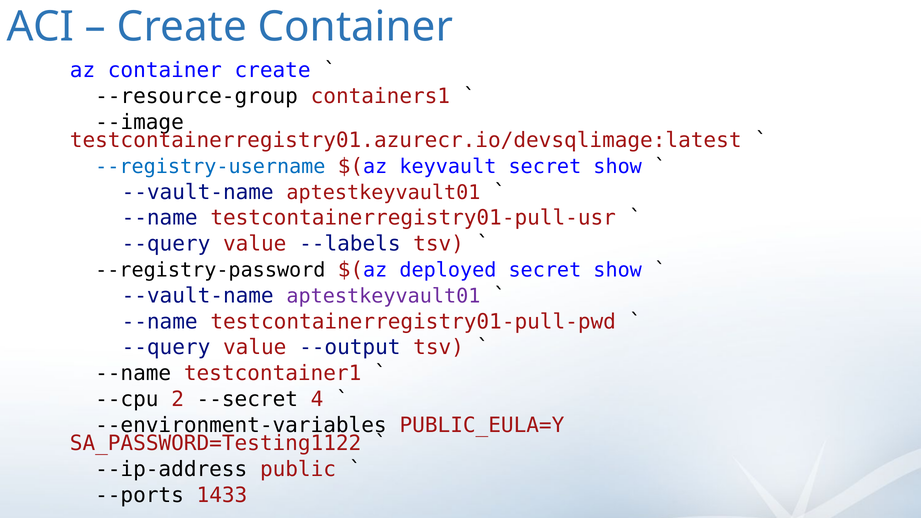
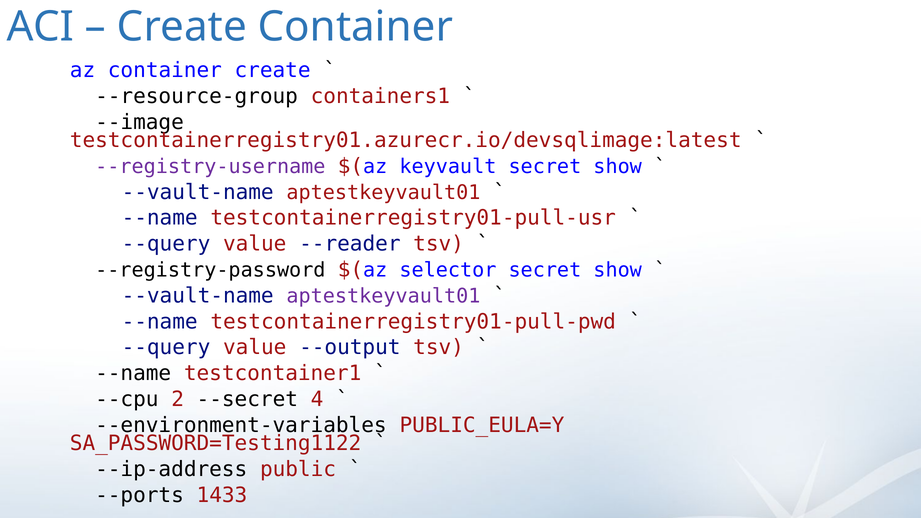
--registry-username colour: blue -> purple (210, 167)
--labels: --labels -> --reader (350, 244)
deployed: deployed -> selector (448, 270)
